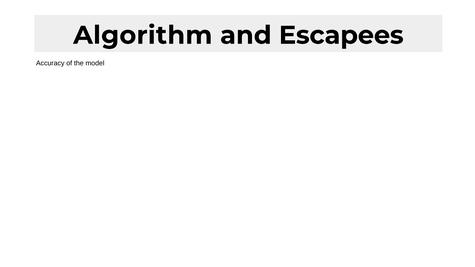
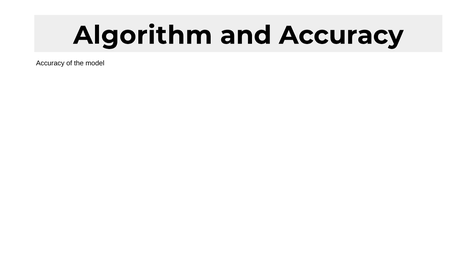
and Escapees: Escapees -> Accuracy (341, 35)
